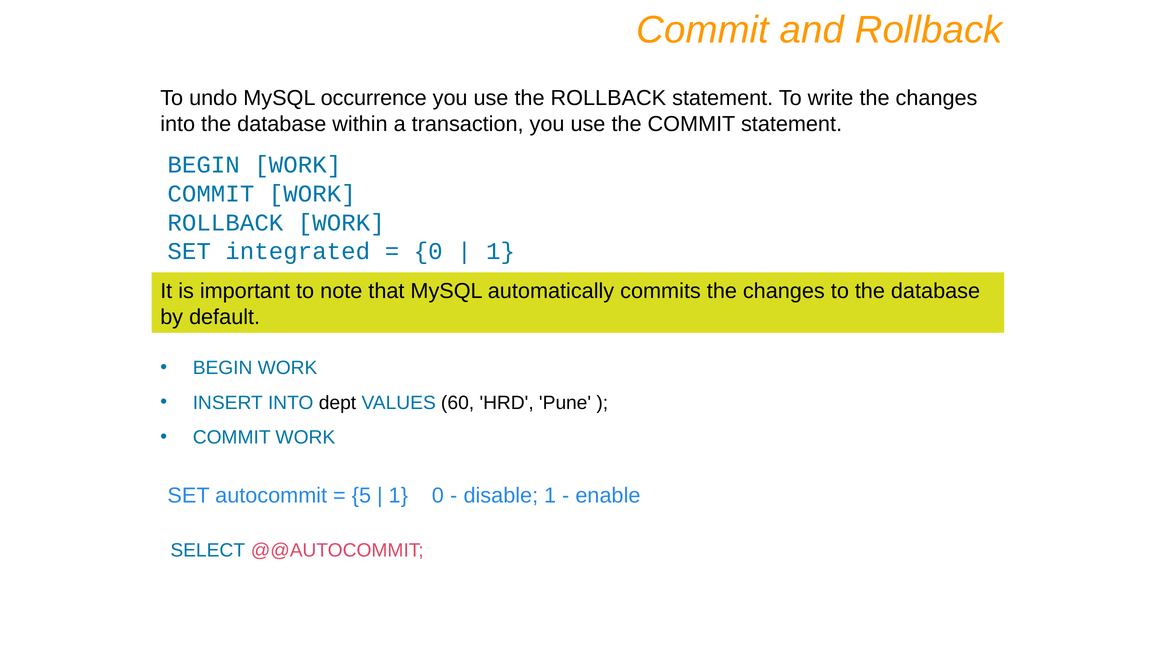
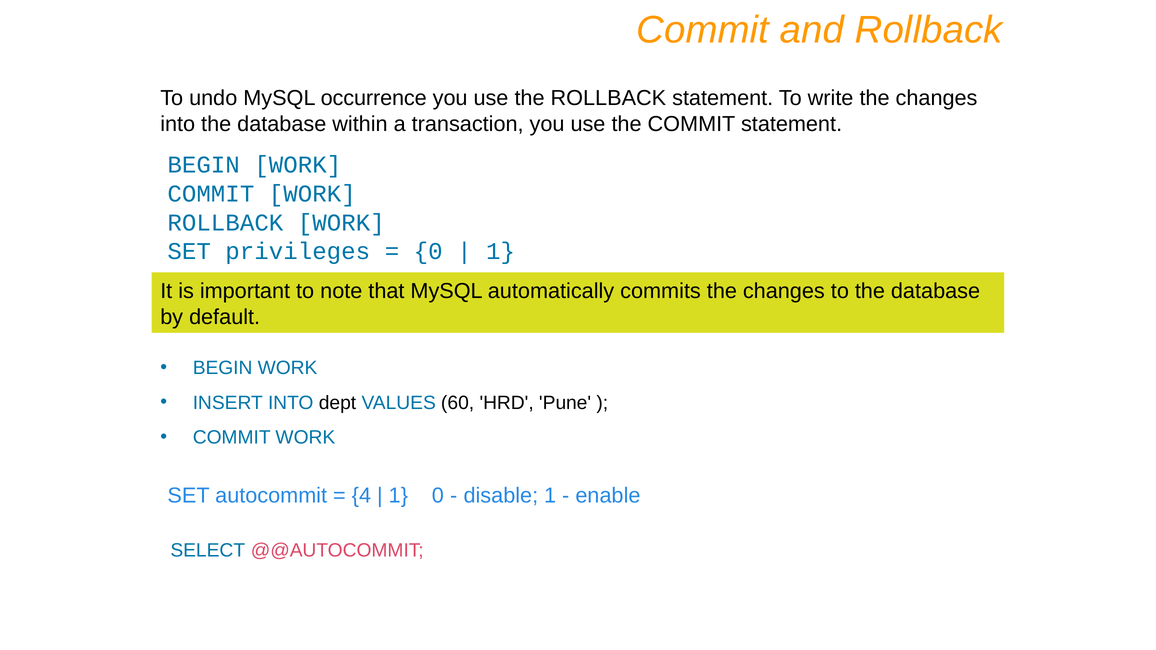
integrated: integrated -> privileges (298, 252)
5: 5 -> 4 (361, 496)
